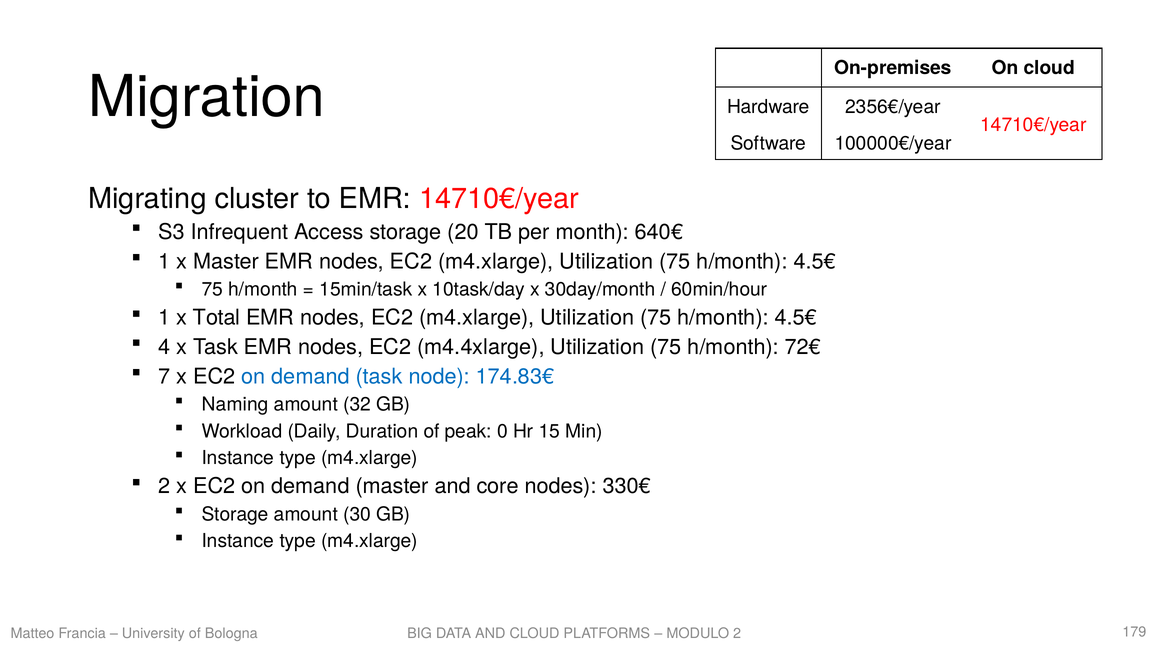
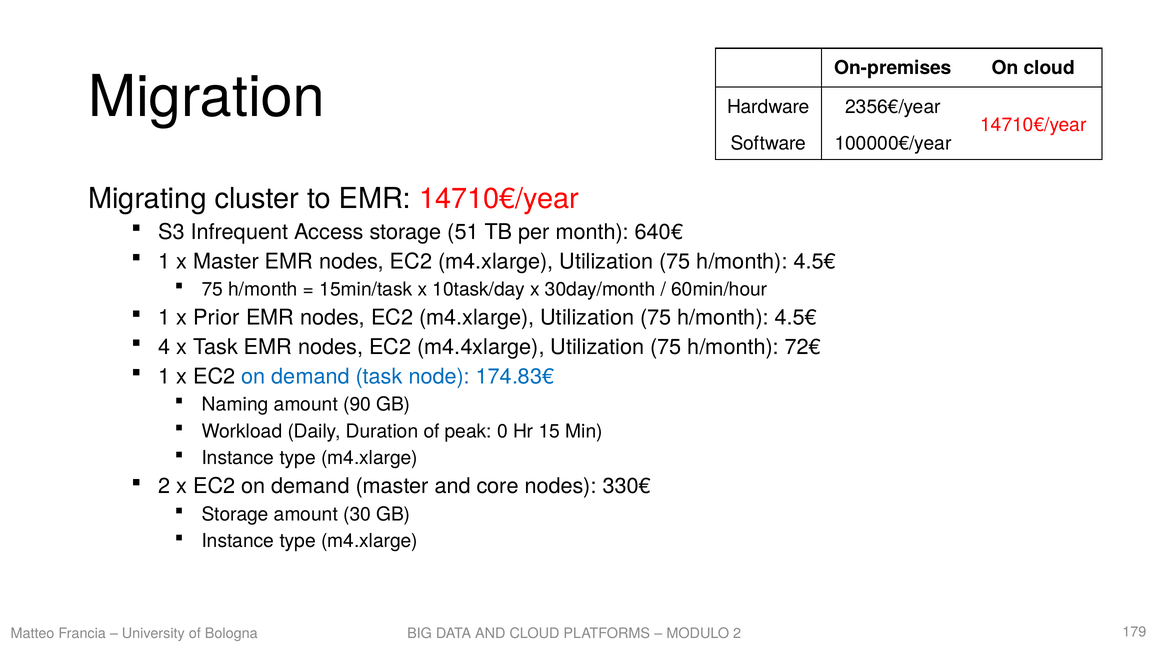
20: 20 -> 51 (463, 232)
Total: Total -> Prior (216, 317)
7: 7 -> 1 (164, 376)
32: 32 -> 90 (357, 404)
